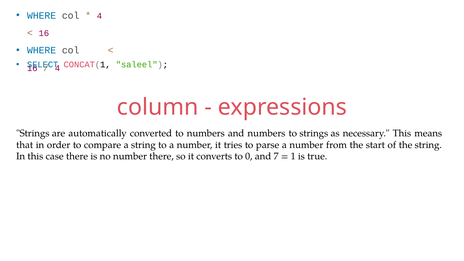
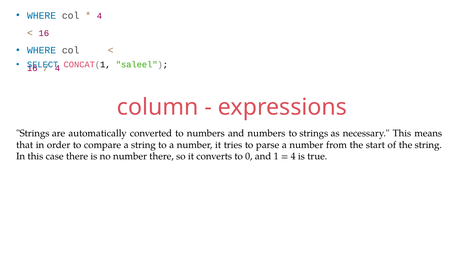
7: 7 -> 1 (276, 156)
1: 1 -> 4 (293, 156)
